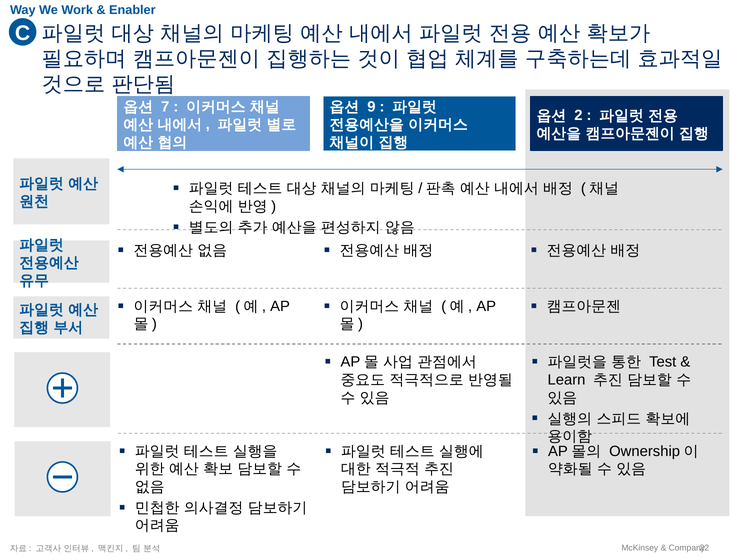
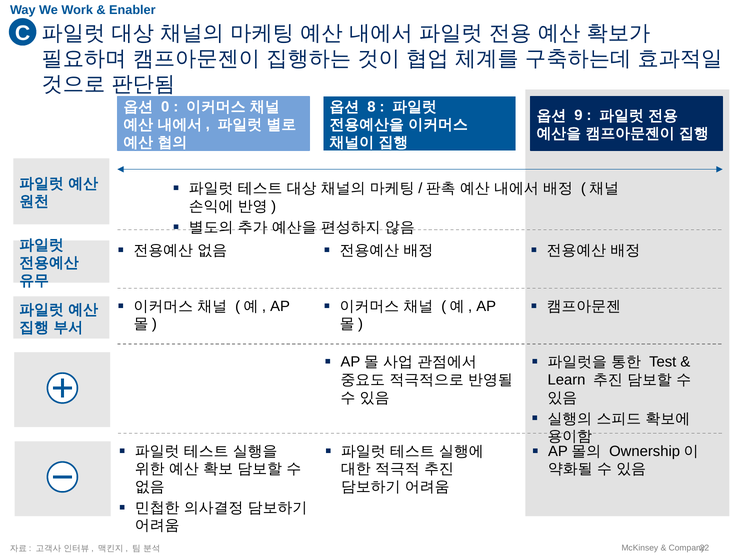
7: 7 -> 0 (165, 107)
9: 9 -> 8 (371, 107)
2: 2 -> 9 (578, 116)
